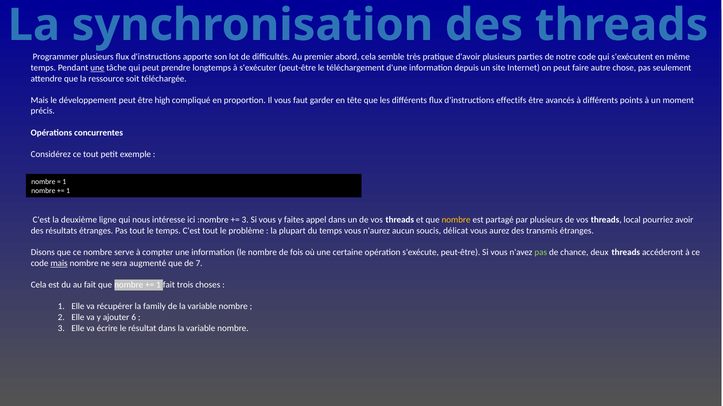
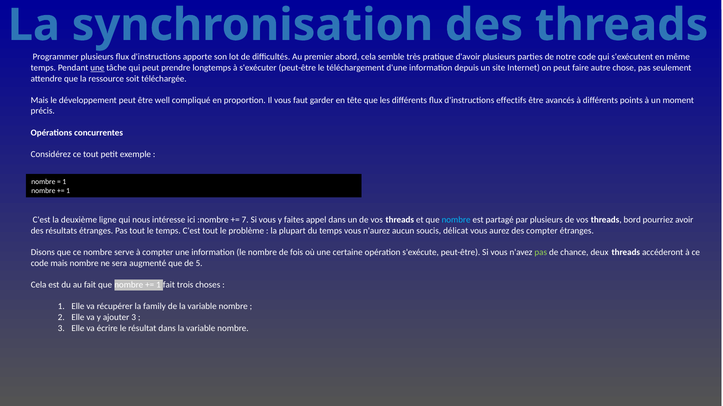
high: high -> well (162, 100)
3: 3 -> 7 (245, 220)
nombre colour: yellow -> light blue (456, 220)
local: local -> bord (632, 220)
des transmis: transmis -> compter (542, 231)
mais underline: present -> none (59, 264)
7: 7 -> 5 (199, 264)
ajouter 6: 6 -> 3 (134, 318)
